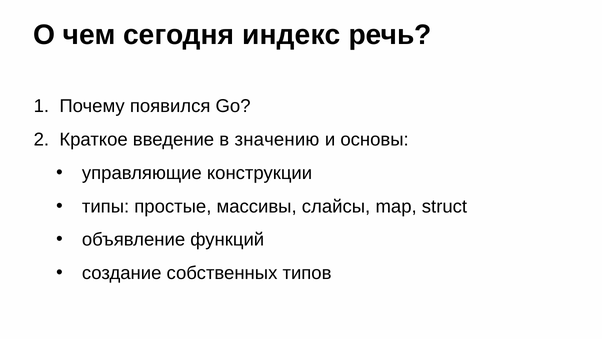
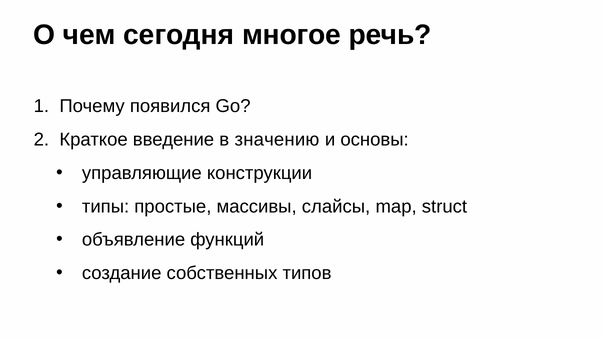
индекс: индекс -> многое (292, 35)
